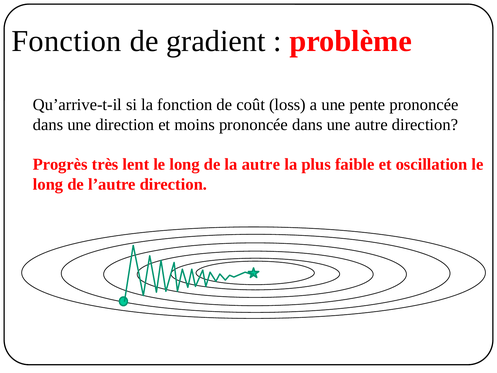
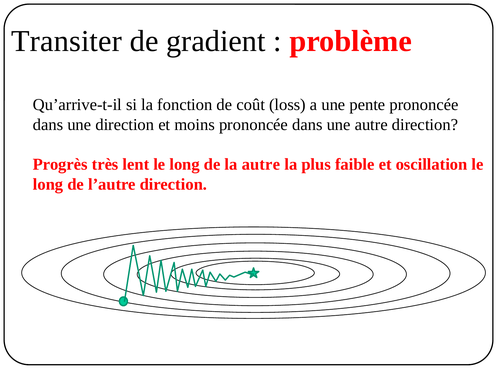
Fonction: Fonction -> Transiter (67, 41)
